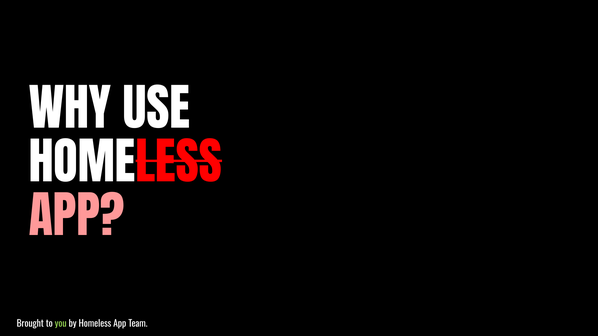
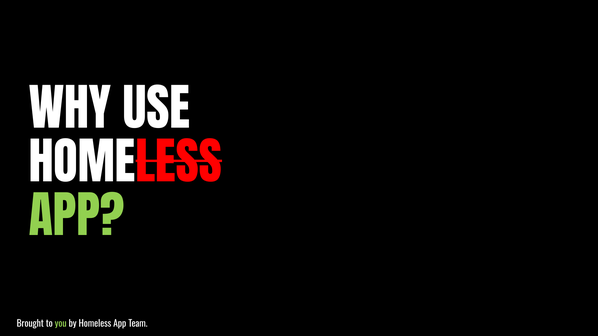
APP colour: pink -> light green (77, 219)
